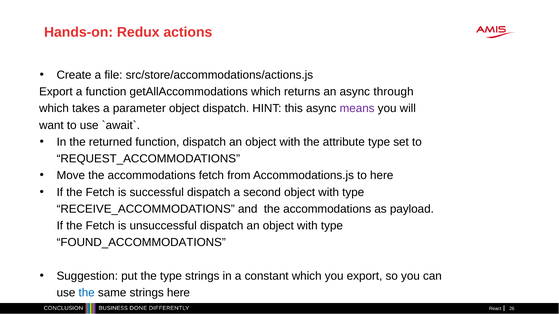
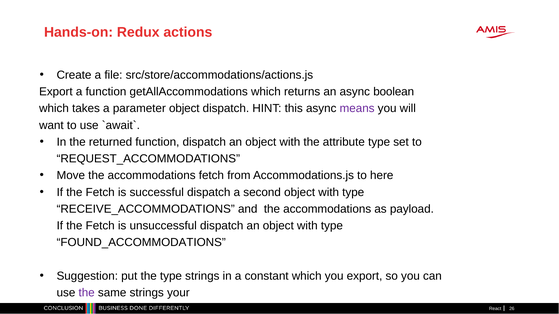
through: through -> boolean (394, 92)
the colour: blue -> purple (87, 293)
strings here: here -> your (178, 293)
